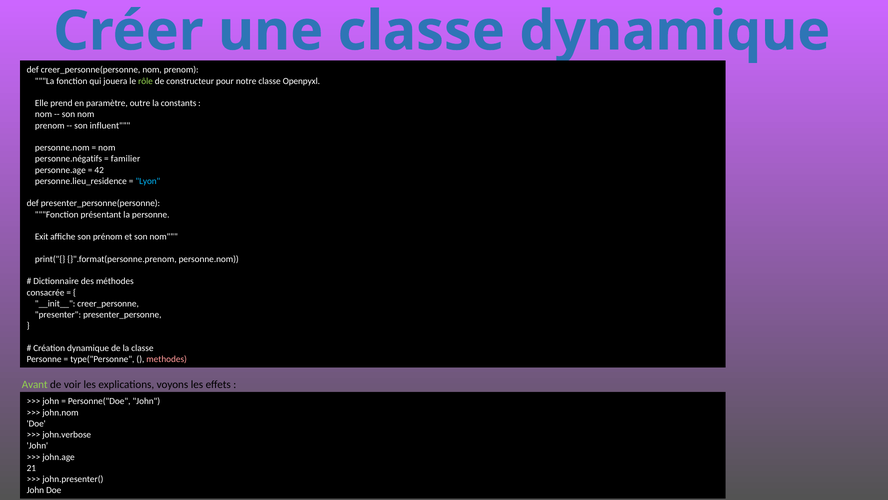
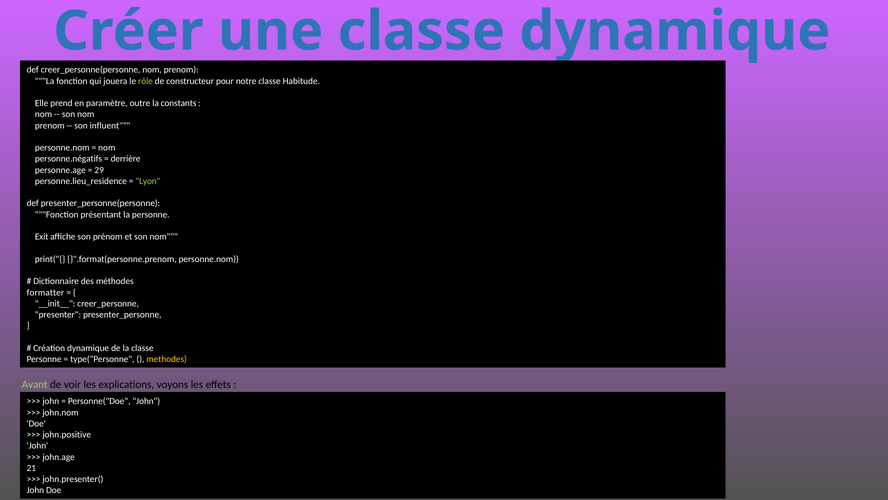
Openpyxl: Openpyxl -> Habitude (301, 81)
familier: familier -> derrière (126, 159)
42: 42 -> 29 (99, 170)
Lyon colour: light blue -> light green (148, 181)
consacrée: consacrée -> formatter (45, 292)
methodes colour: pink -> yellow (167, 359)
john.verbose: john.verbose -> john.positive (67, 434)
